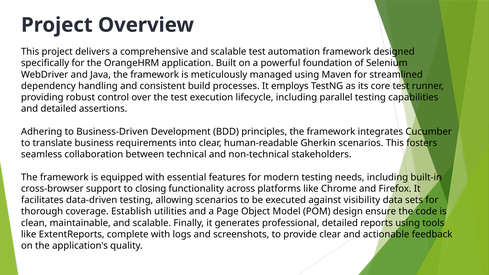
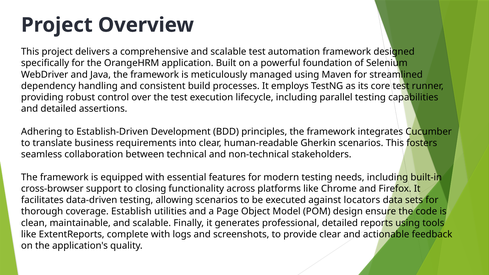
Business-Driven: Business-Driven -> Establish-Driven (112, 132)
visibility: visibility -> locators (362, 200)
